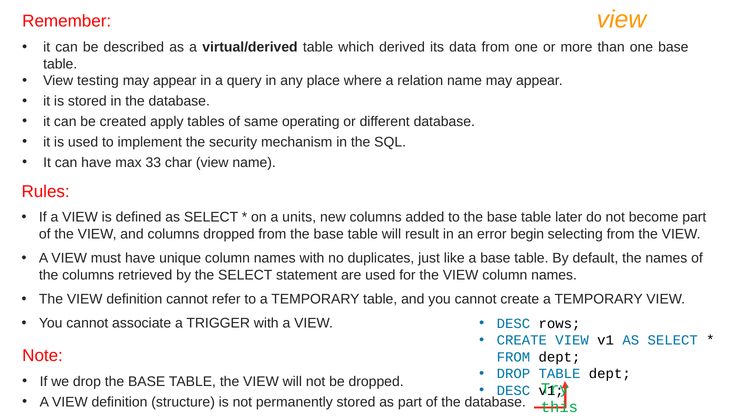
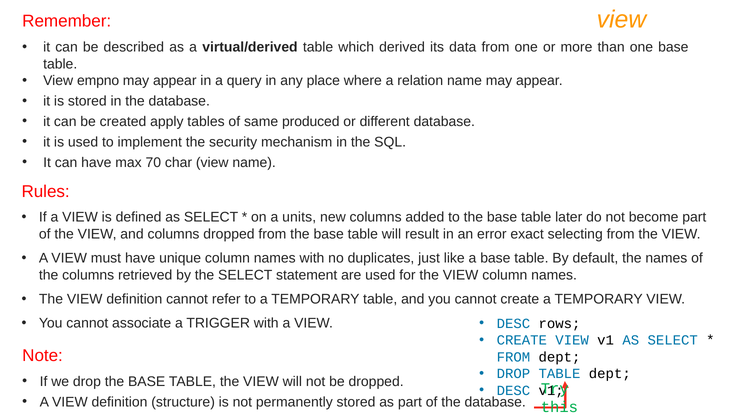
testing: testing -> empno (98, 81)
operating: operating -> produced (311, 122)
33: 33 -> 70 (153, 163)
begin: begin -> exact (527, 234)
